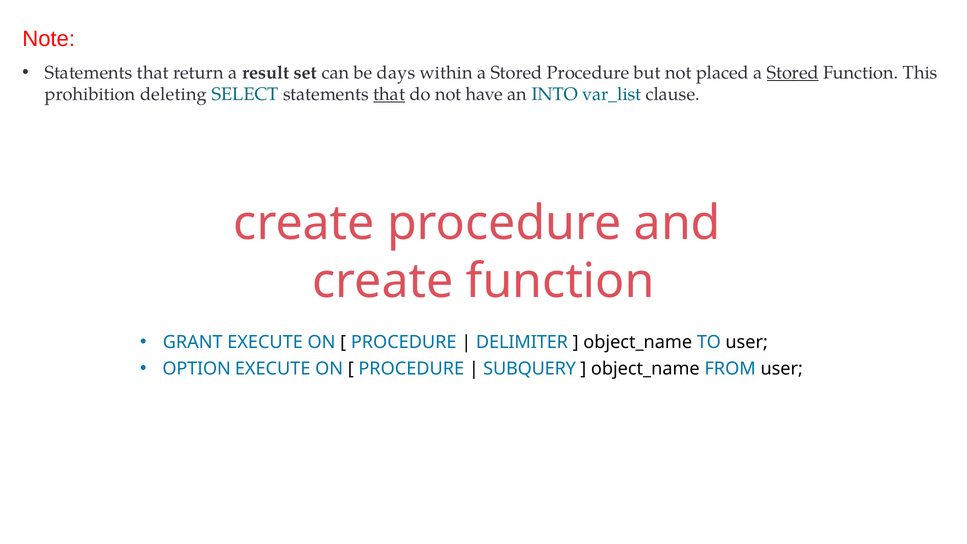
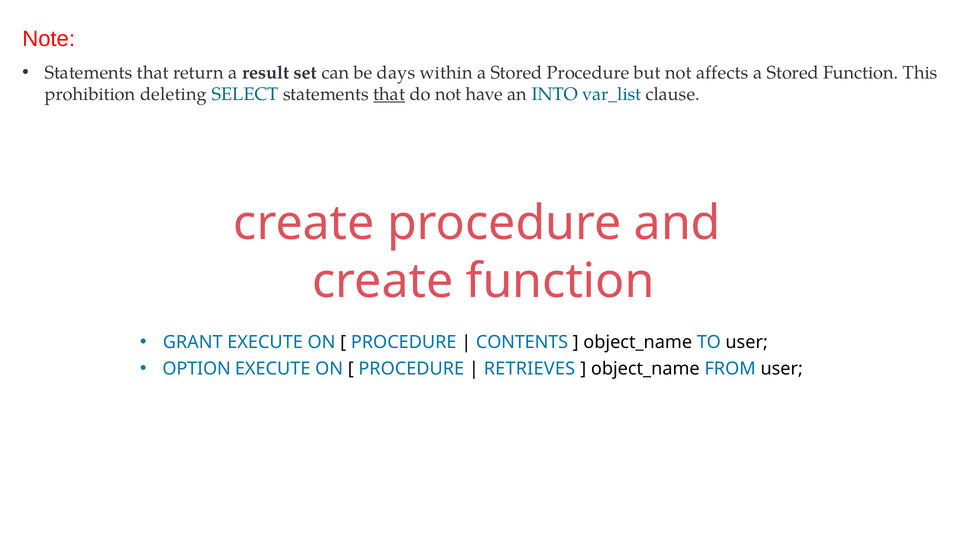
placed: placed -> affects (722, 73)
Stored underline: present -> none (793, 73)
DELIMITER: DELIMITER -> CONTENTS (522, 342)
SUBQUERY: SUBQUERY -> RETRIEVES (529, 369)
